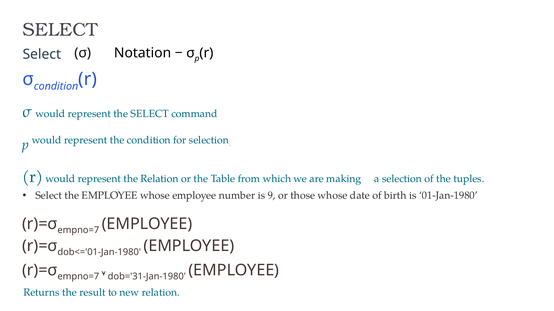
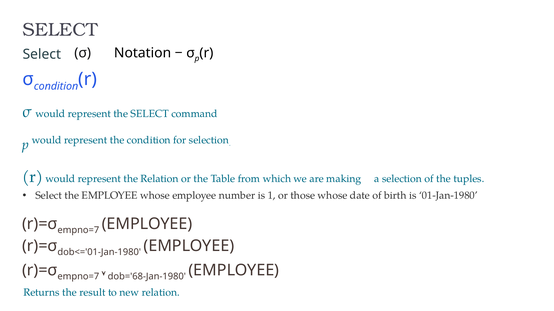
9: 9 -> 1 (272, 196)
dob='31-Jan-1980: dob='31-Jan-1980 -> dob='68-Jan-1980 (147, 277)
